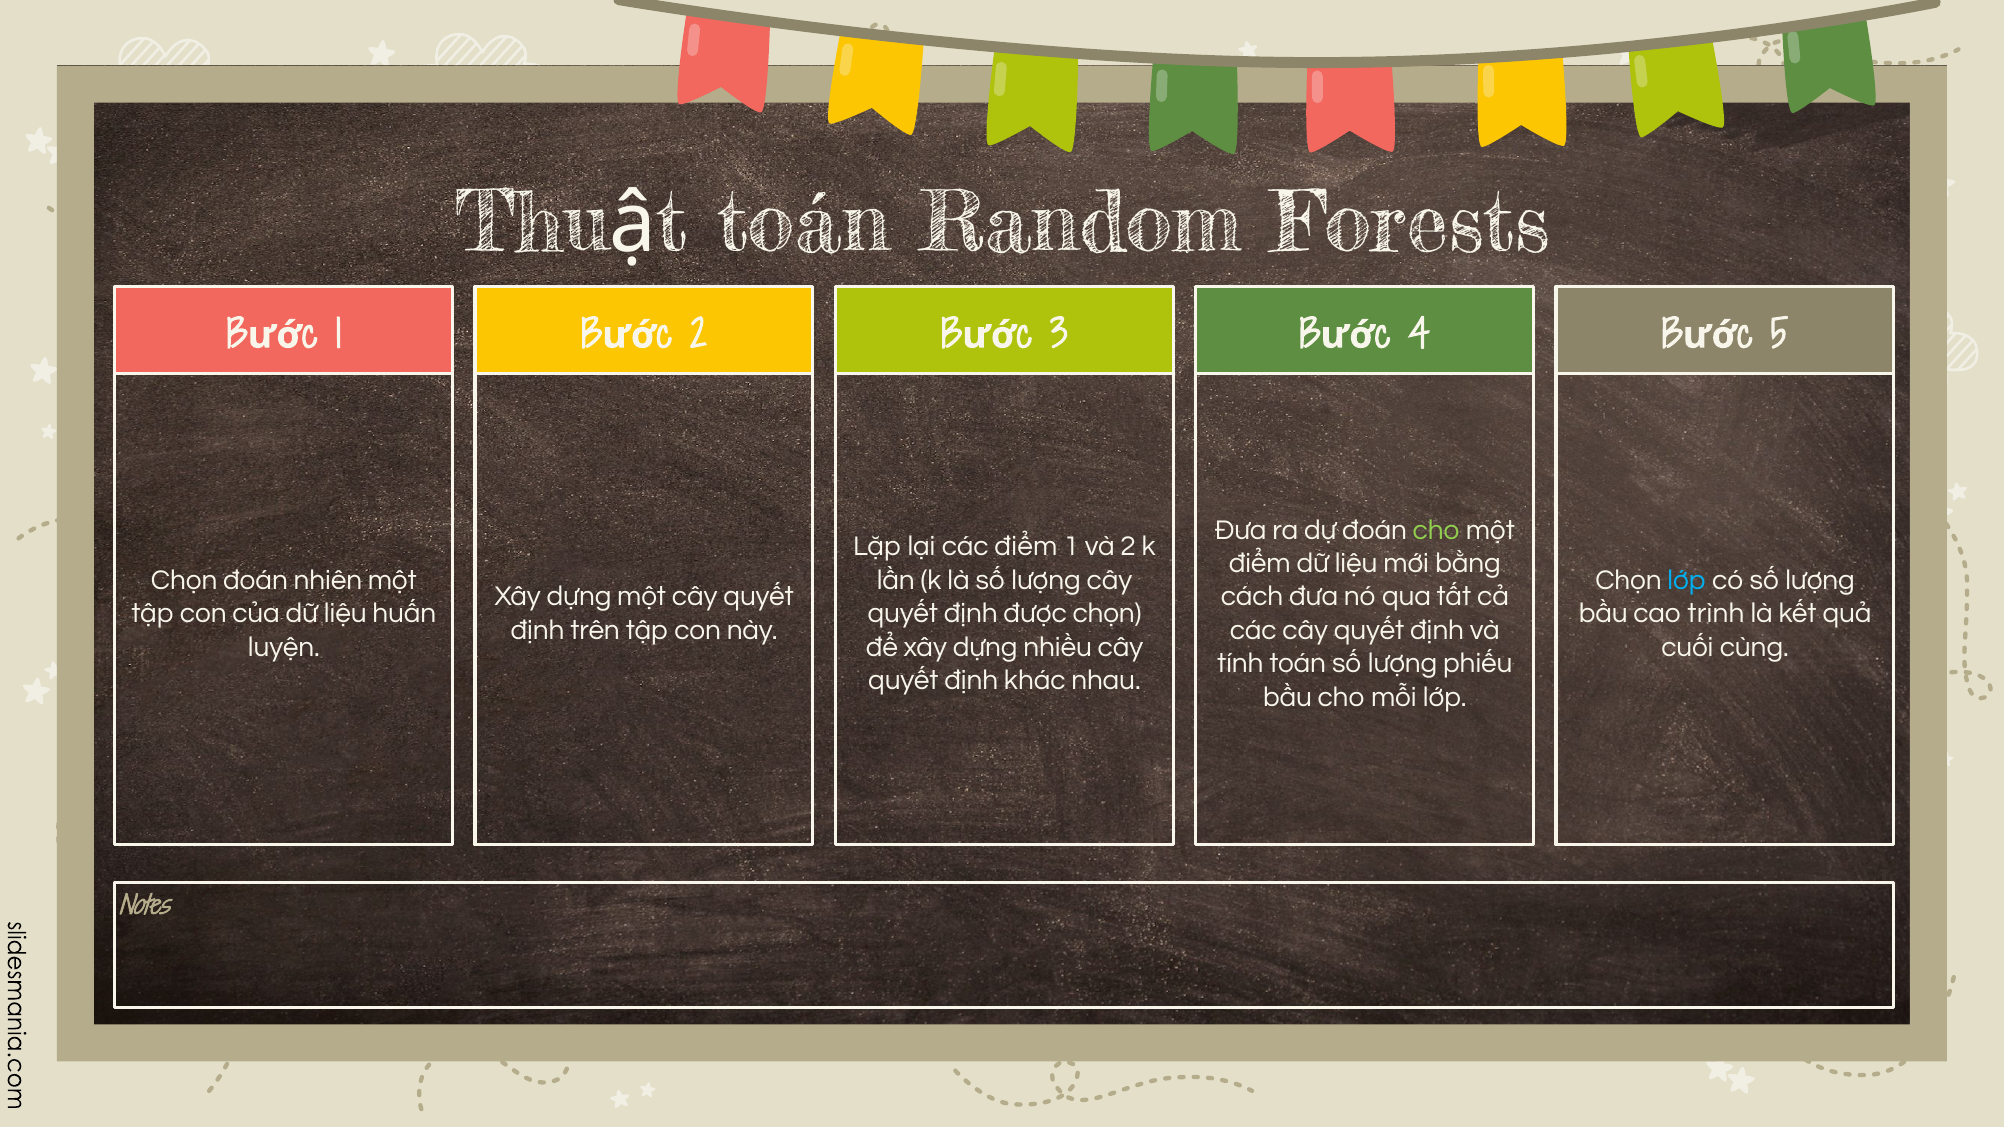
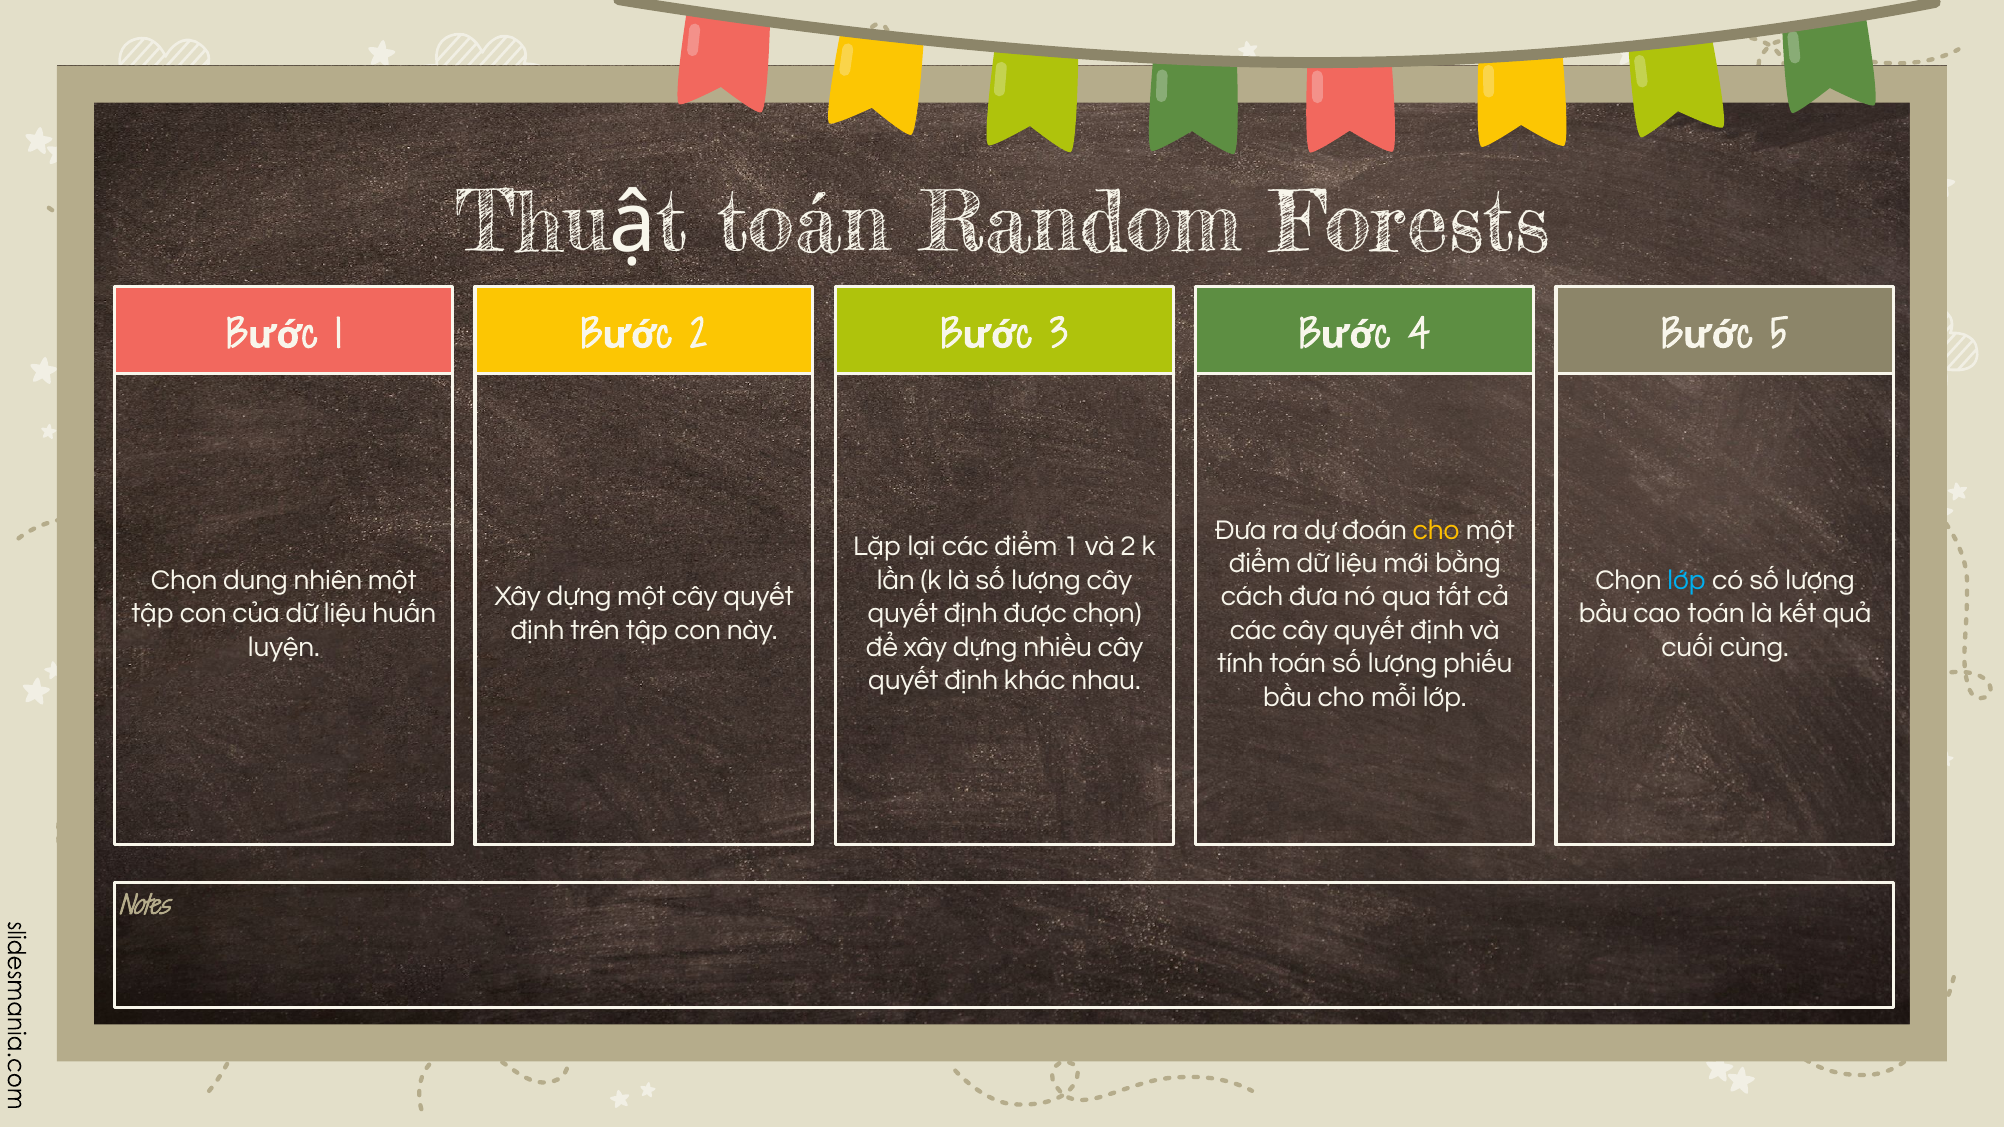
cho colour: light green -> yellow (1436, 530)
Chọn đoán: đoán -> dung (255, 580)
cao trình: trình -> toán (1716, 613)
